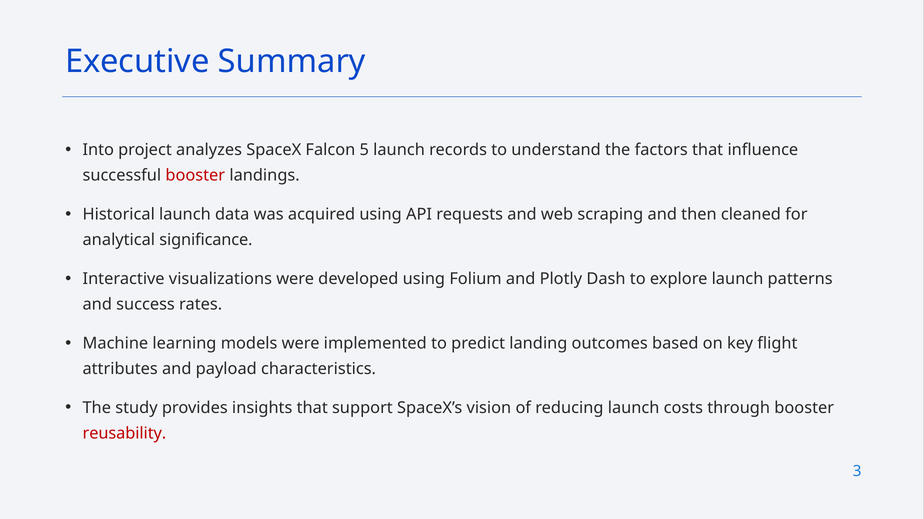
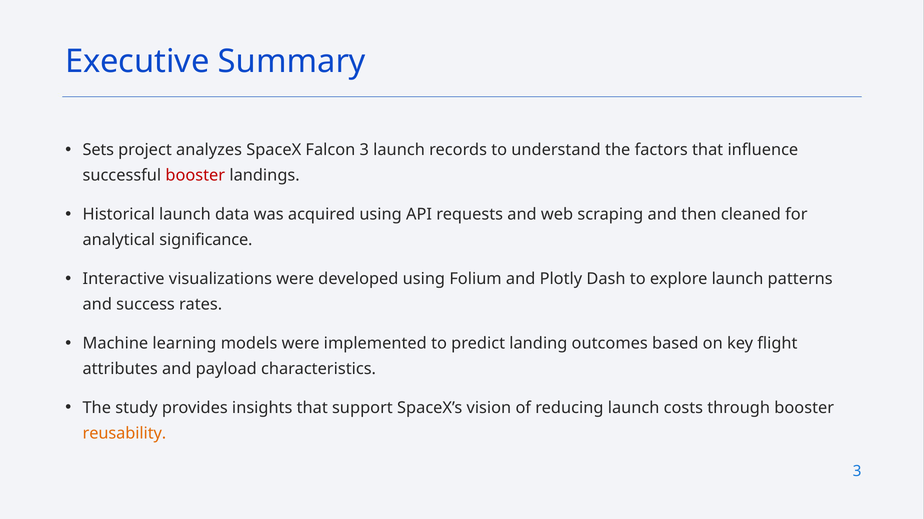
Into: Into -> Sets (98, 150)
Falcon 5: 5 -> 3 (364, 150)
reusability colour: red -> orange (124, 434)
